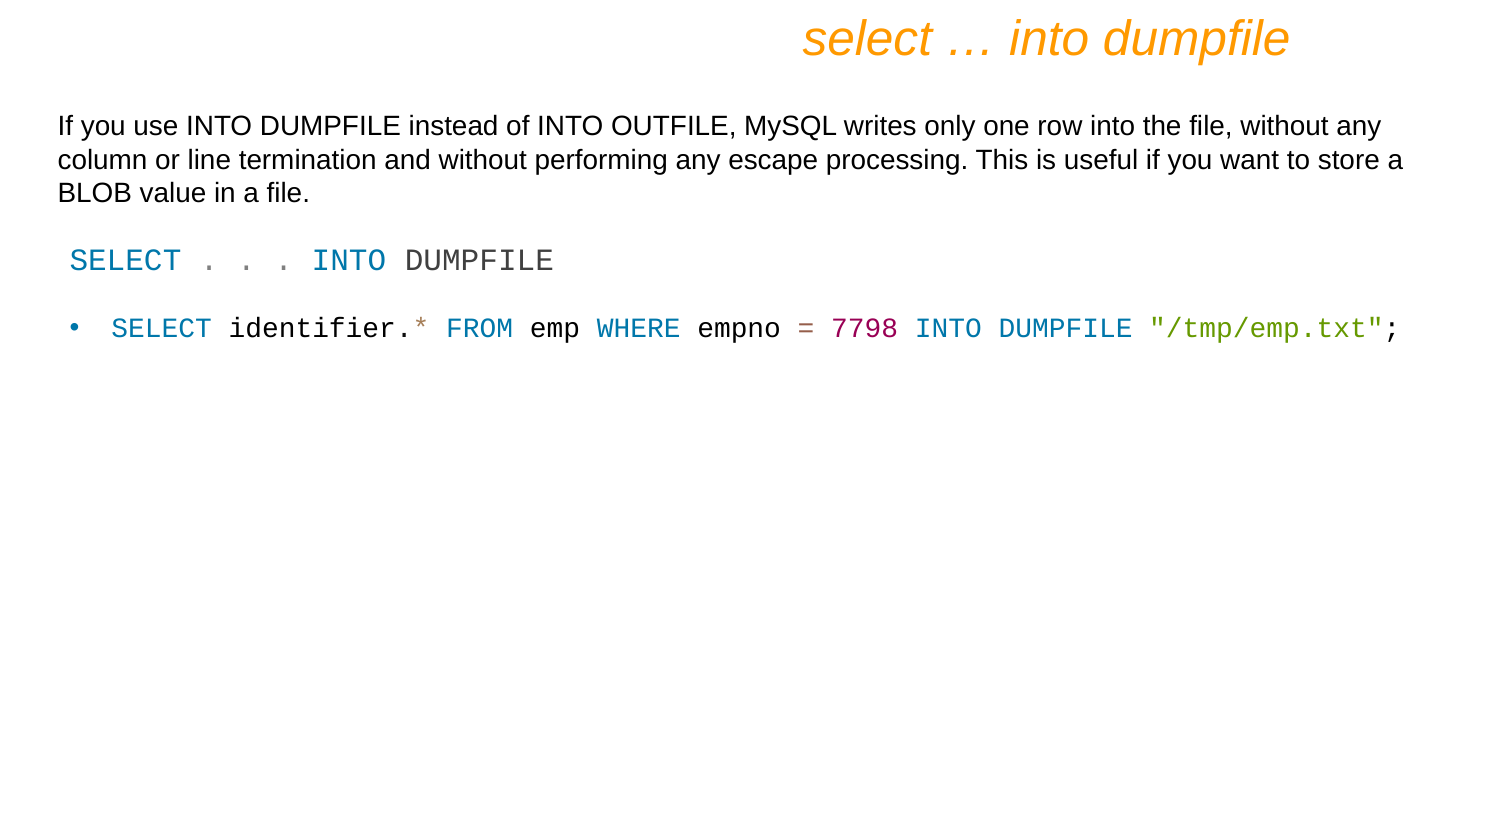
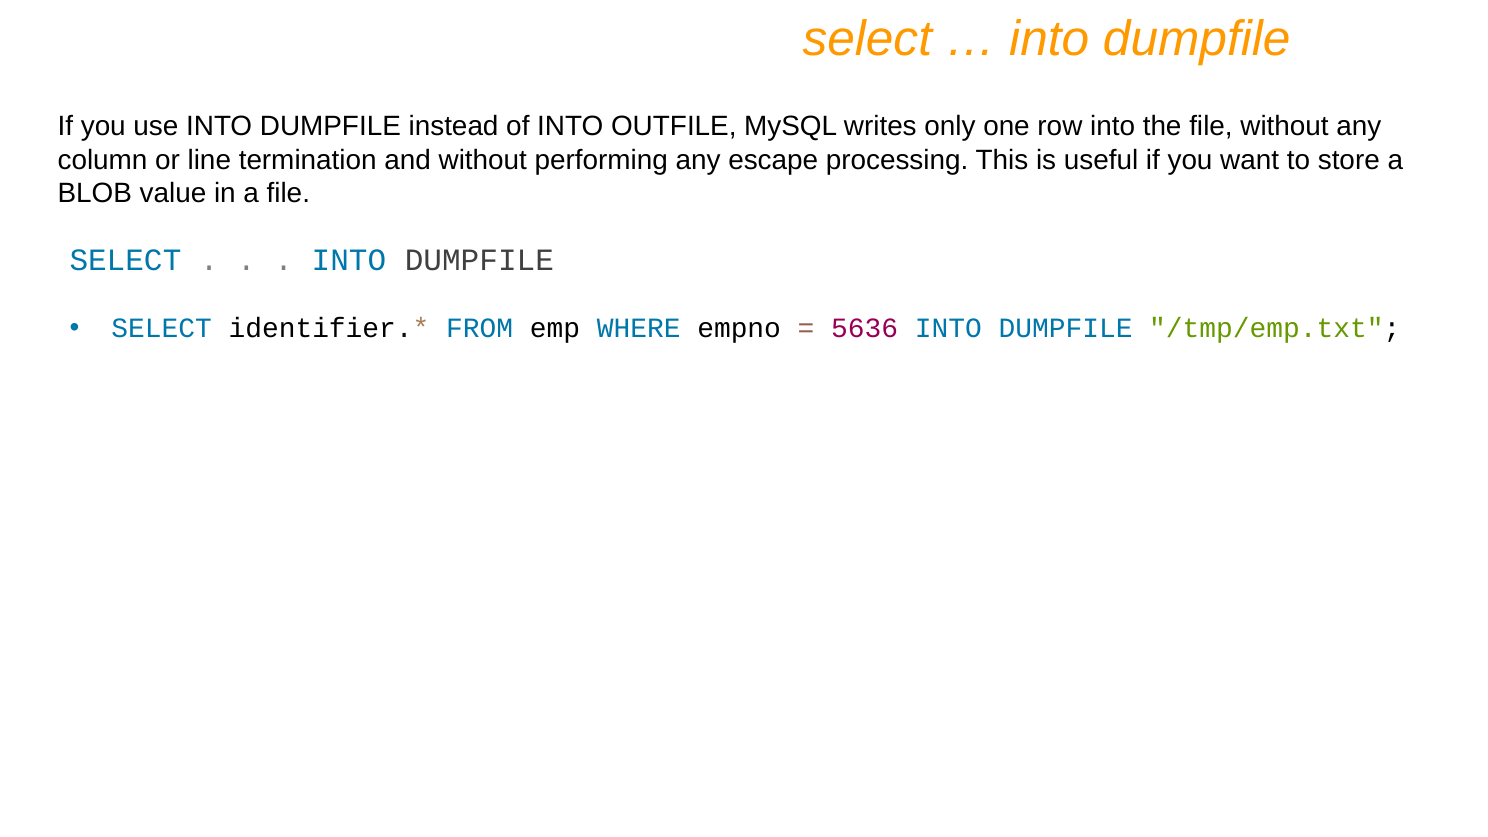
7798: 7798 -> 5636 (865, 328)
